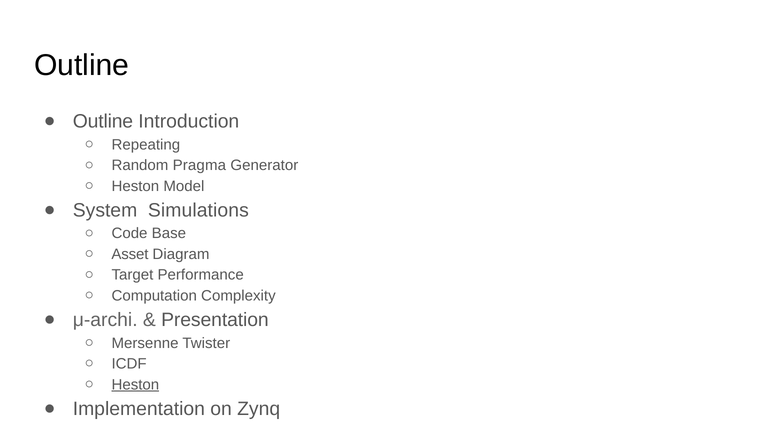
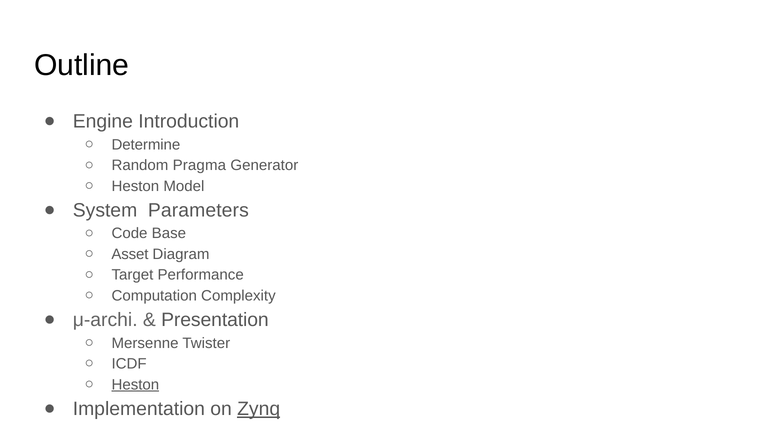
Outline: Outline -> Engine (103, 122)
Repeating: Repeating -> Determine (146, 145)
Simulations: Simulations -> Parameters (198, 211)
Zynq underline: none -> present (259, 409)
